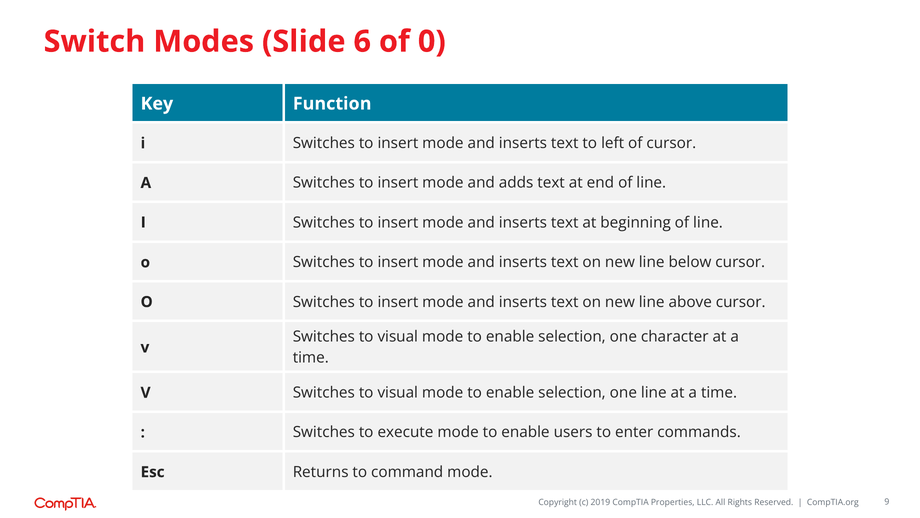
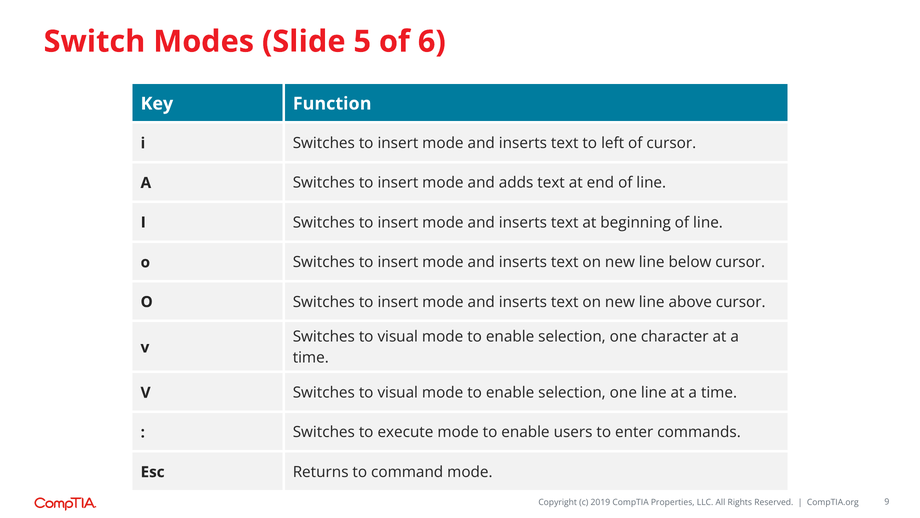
6: 6 -> 5 (362, 42)
0: 0 -> 6 (432, 42)
